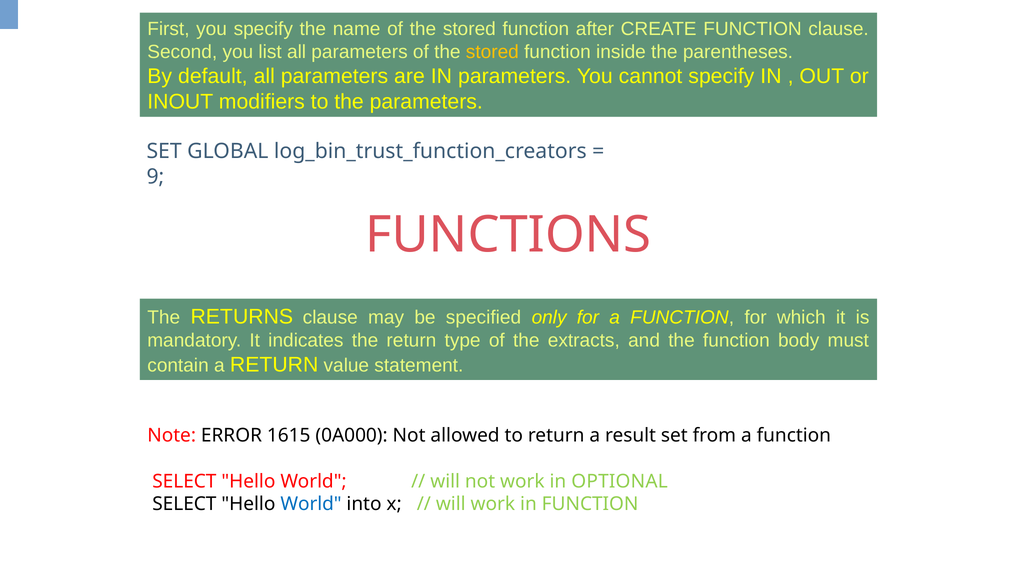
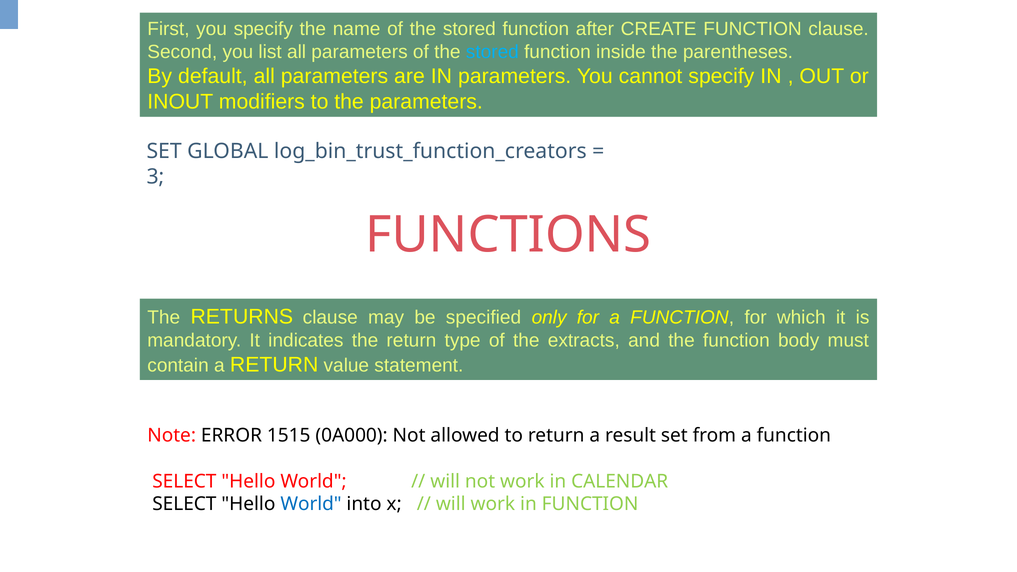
stored colour: yellow -> light blue (492, 52)
9: 9 -> 3 (155, 177)
1615: 1615 -> 1515 (289, 436)
OPTIONAL: OPTIONAL -> CALENDAR (620, 481)
